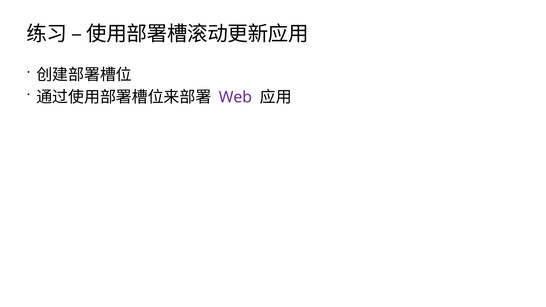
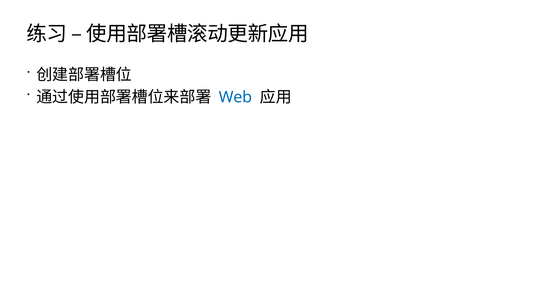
Web colour: purple -> blue (235, 97)
